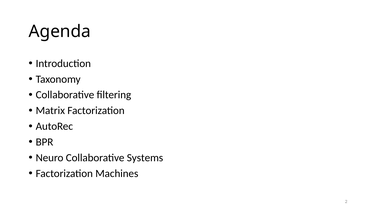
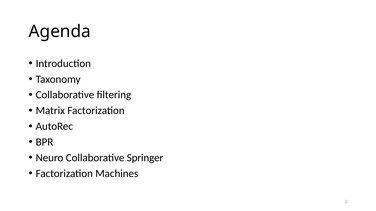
Systems: Systems -> Springer (145, 158)
